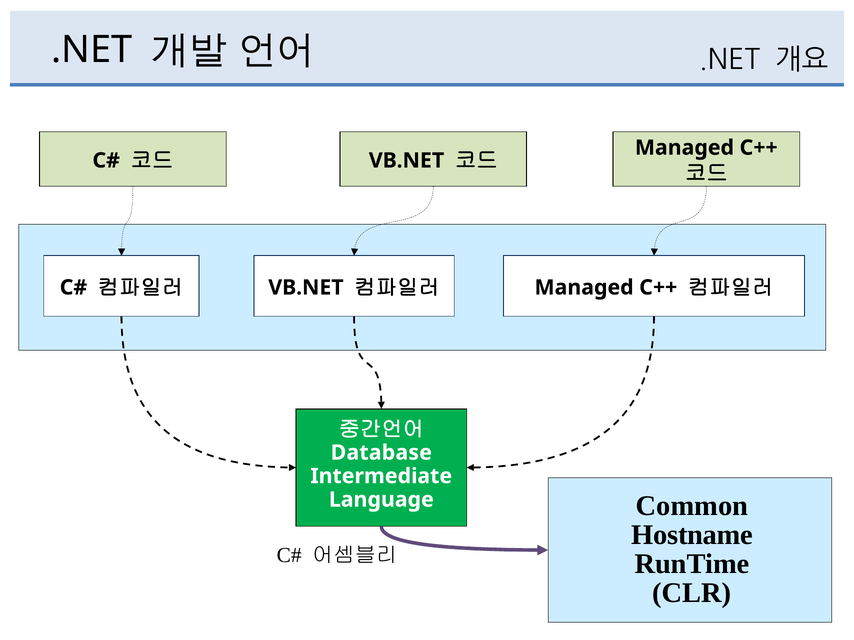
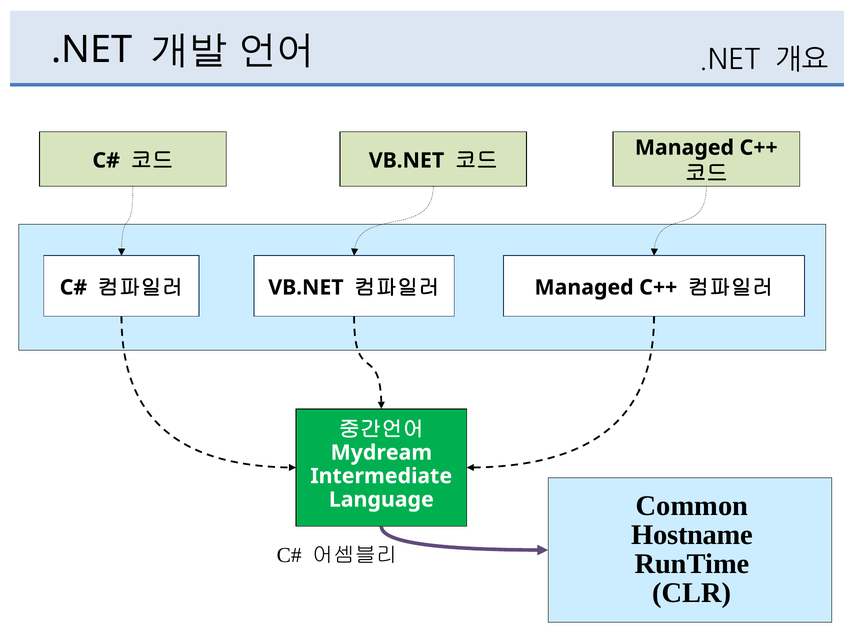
Database: Database -> Mydream (381, 453)
